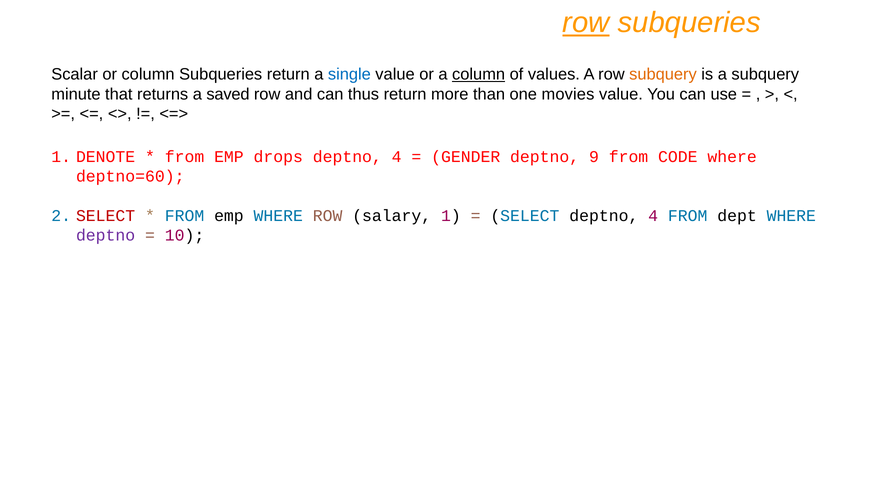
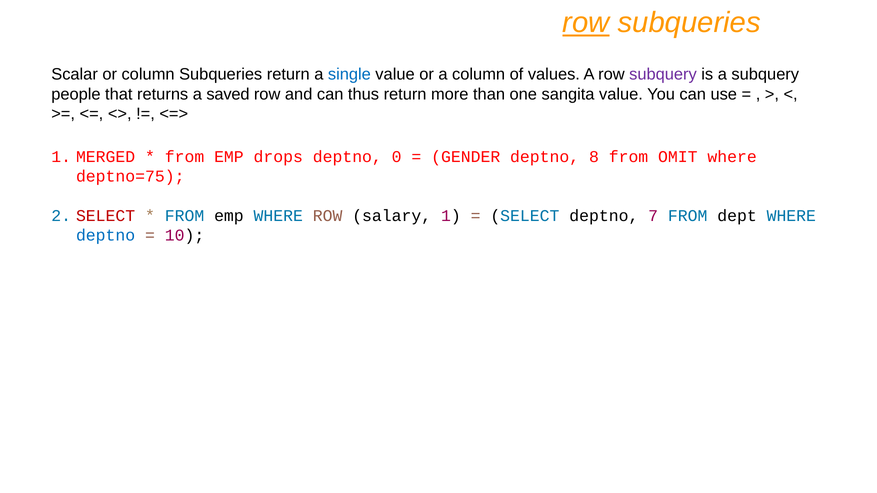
column underline: present -> none (479, 75)
subquery colour: orange -> purple (663, 75)
minute: minute -> people (76, 94)
movies: movies -> sangita (568, 94)
DENOTE: DENOTE -> MERGED (106, 157)
4: 4 -> 0 (397, 157)
9: 9 -> 8 (594, 157)
CODE: CODE -> OMIT (678, 157)
deptno=60: deptno=60 -> deptno=75 (130, 176)
SELECT deptno 4: 4 -> 7 (653, 216)
deptno colour: purple -> blue (106, 236)
